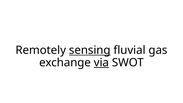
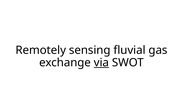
sensing underline: present -> none (90, 50)
